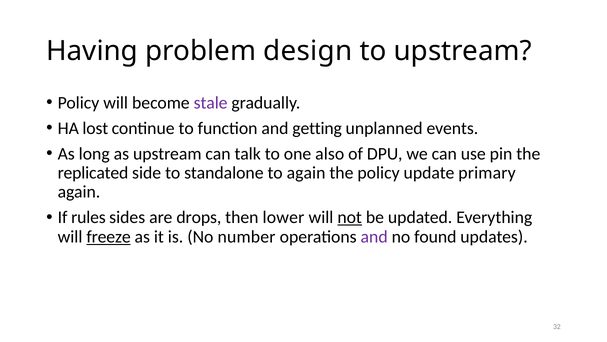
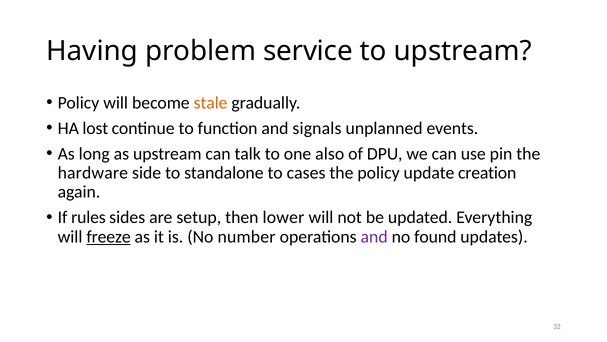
design: design -> service (308, 51)
stale colour: purple -> orange (211, 103)
getting: getting -> signals (317, 128)
replicated: replicated -> hardware (93, 173)
to again: again -> cases (306, 173)
primary: primary -> creation (487, 173)
drops: drops -> setup (199, 217)
not underline: present -> none (350, 217)
